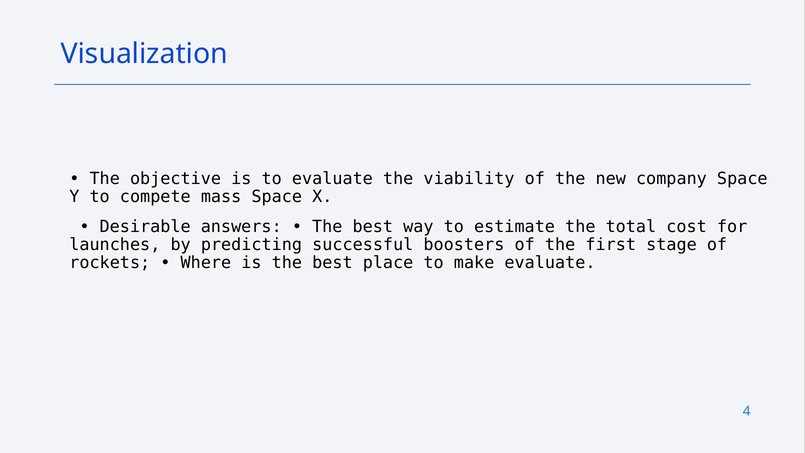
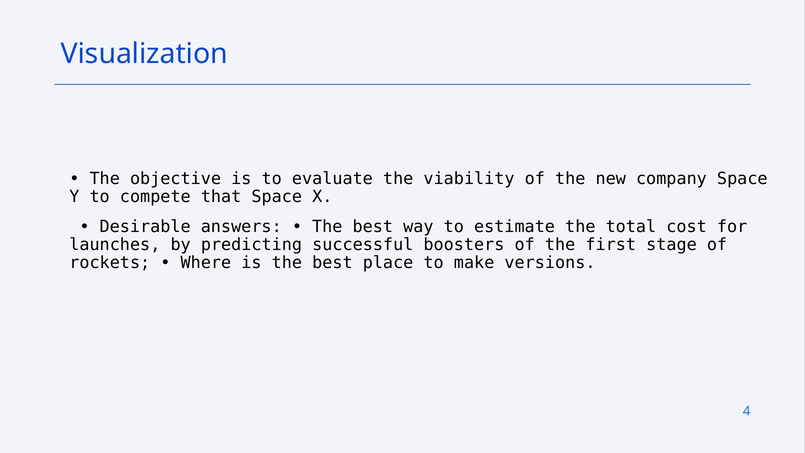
mass: mass -> that (221, 197)
make evaluate: evaluate -> versions (550, 263)
